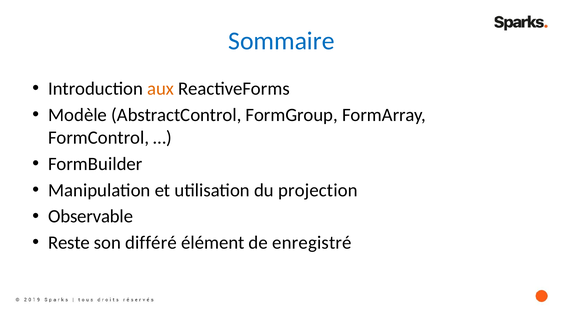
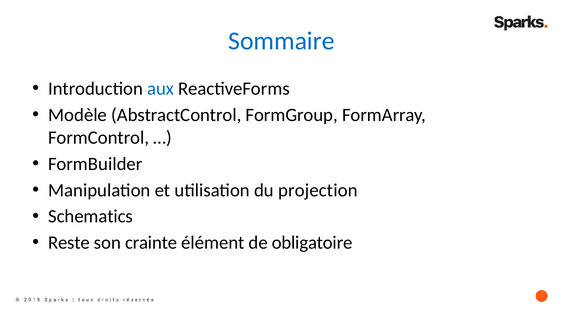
aux colour: orange -> blue (161, 89)
Observable: Observable -> Schematics (91, 216)
différé: différé -> crainte (151, 243)
enregistré: enregistré -> obligatoire (312, 243)
